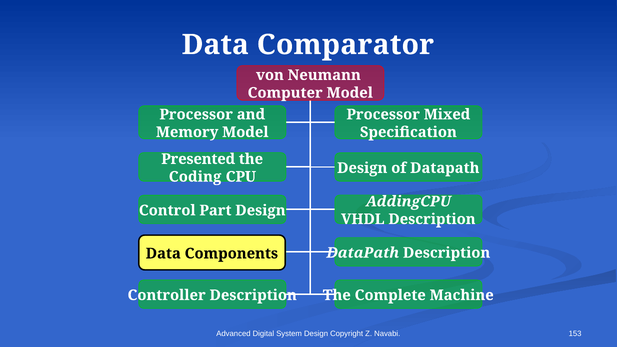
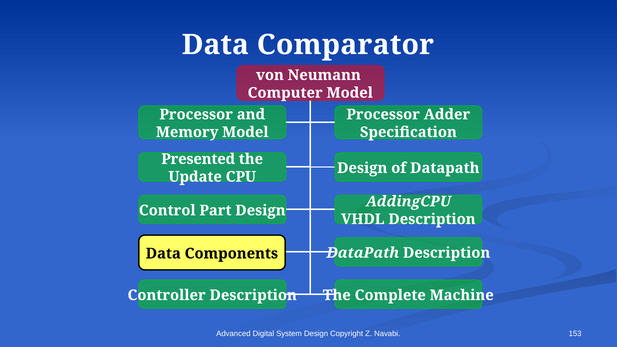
Mixed: Mixed -> Adder (447, 114)
Coding: Coding -> Update (195, 177)
